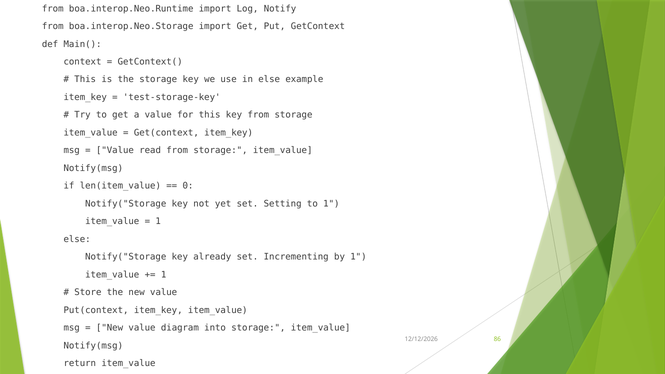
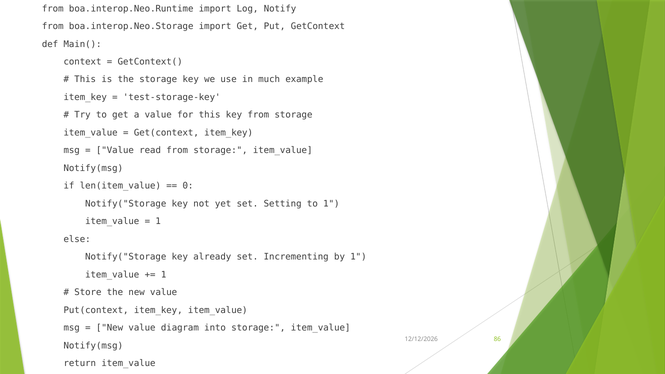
in else: else -> much (269, 80)
